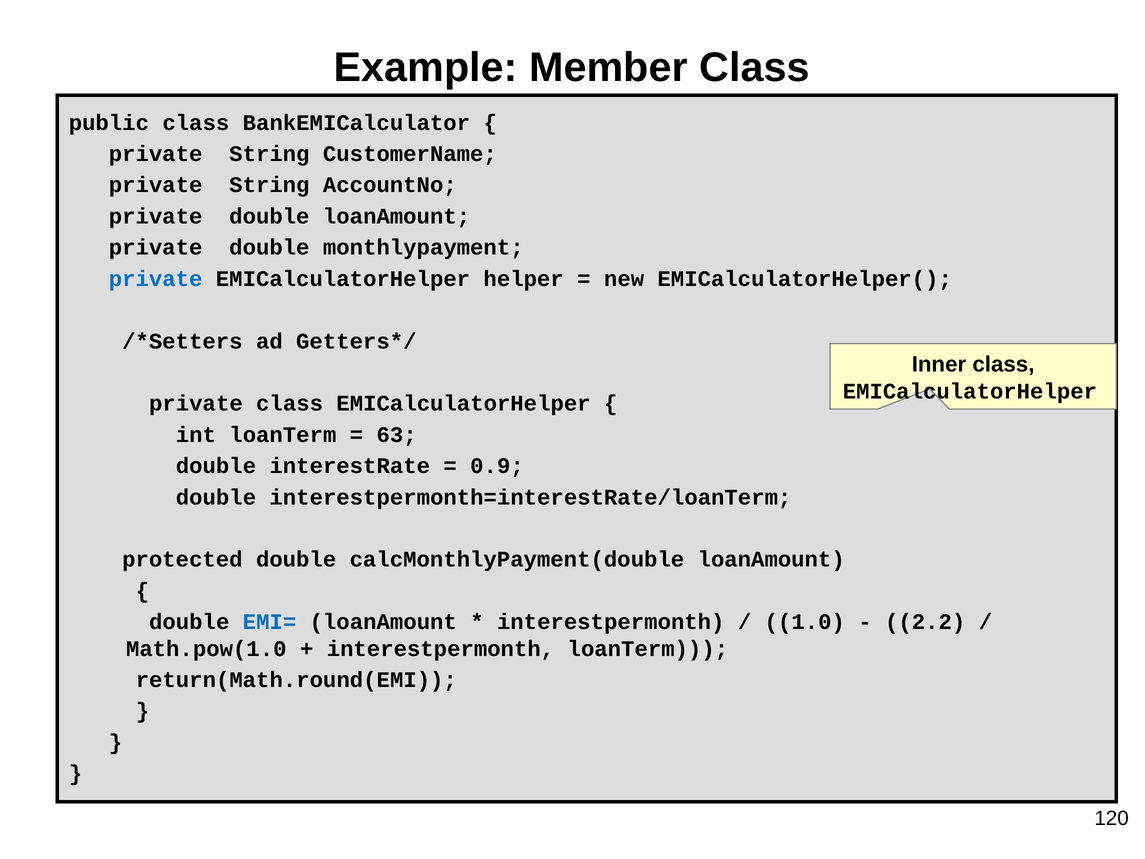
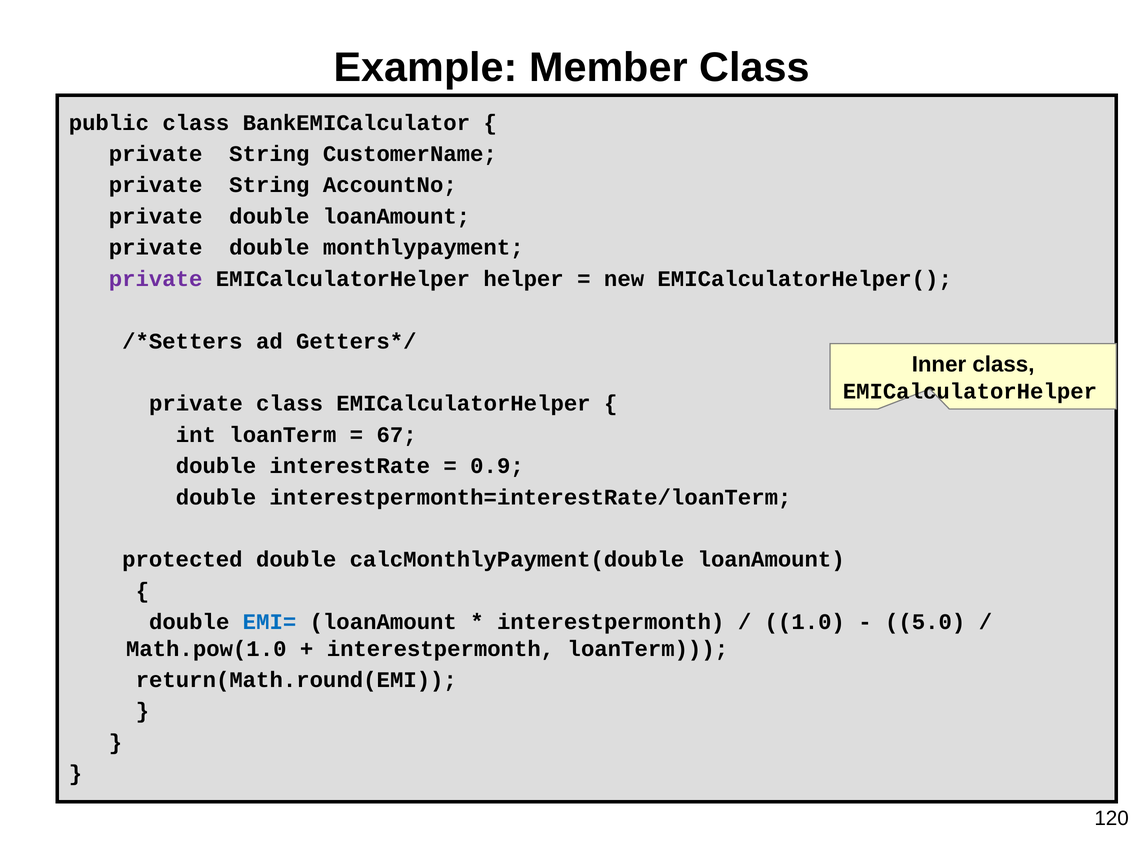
private colour: blue -> purple (156, 279)
63: 63 -> 67 (397, 435)
2.2: 2.2 -> 5.0 (925, 622)
